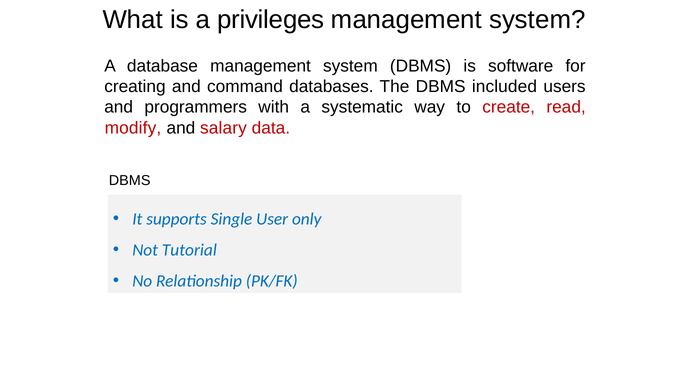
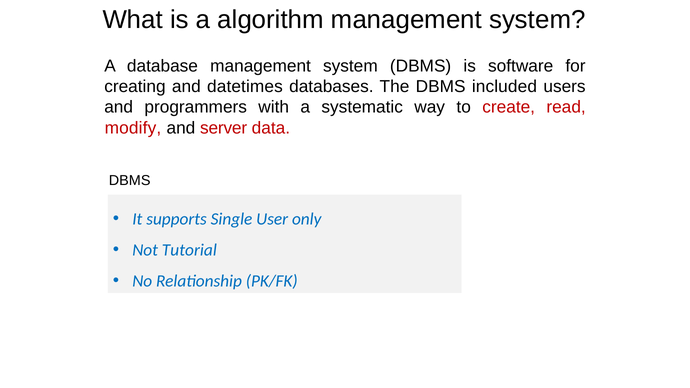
privileges: privileges -> algorithm (271, 20)
command: command -> datetimes (245, 87)
salary: salary -> server (224, 128)
